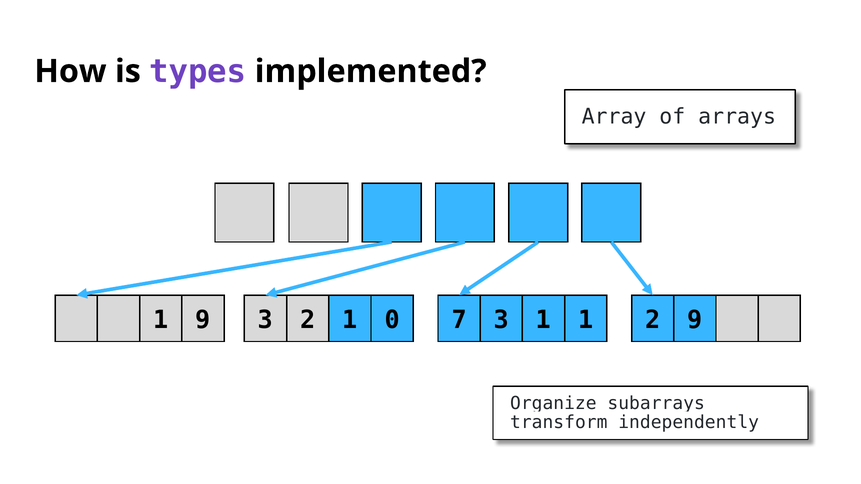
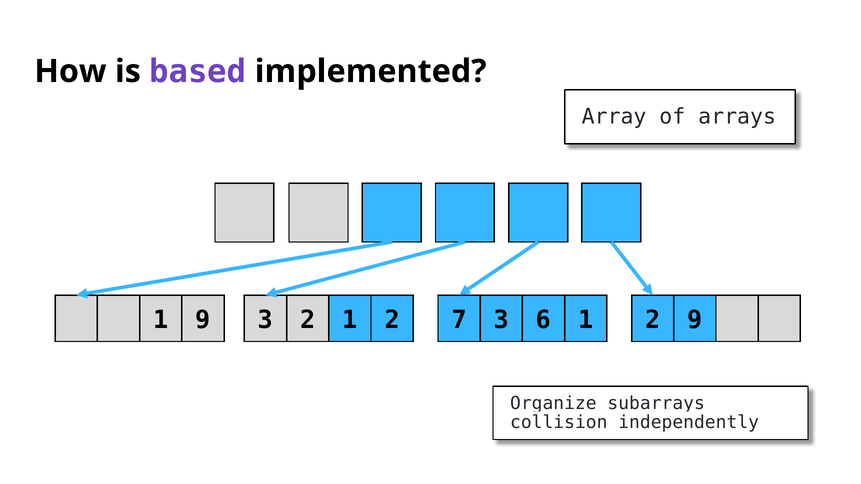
types: types -> based (198, 71)
2 1 0: 0 -> 2 (392, 320)
3 1: 1 -> 6 (544, 320)
transform: transform -> collision (559, 423)
